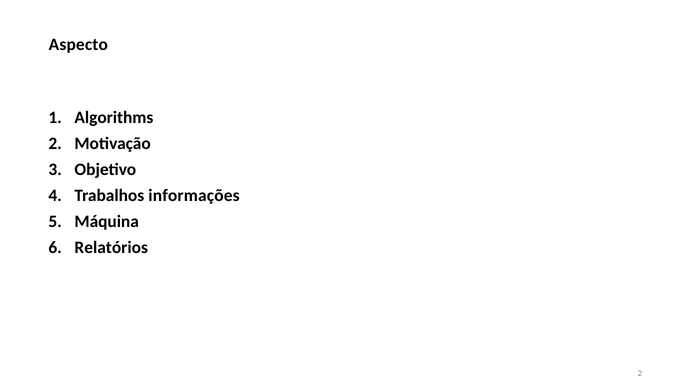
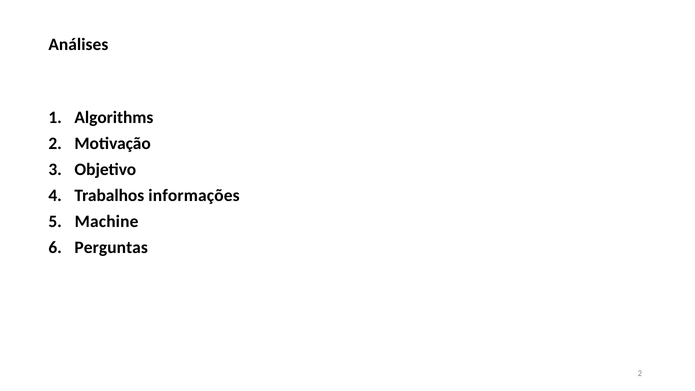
Aspecto: Aspecto -> Análises (78, 45)
Máquina: Máquina -> Machine (107, 222)
Relatórios: Relatórios -> Perguntas (111, 248)
